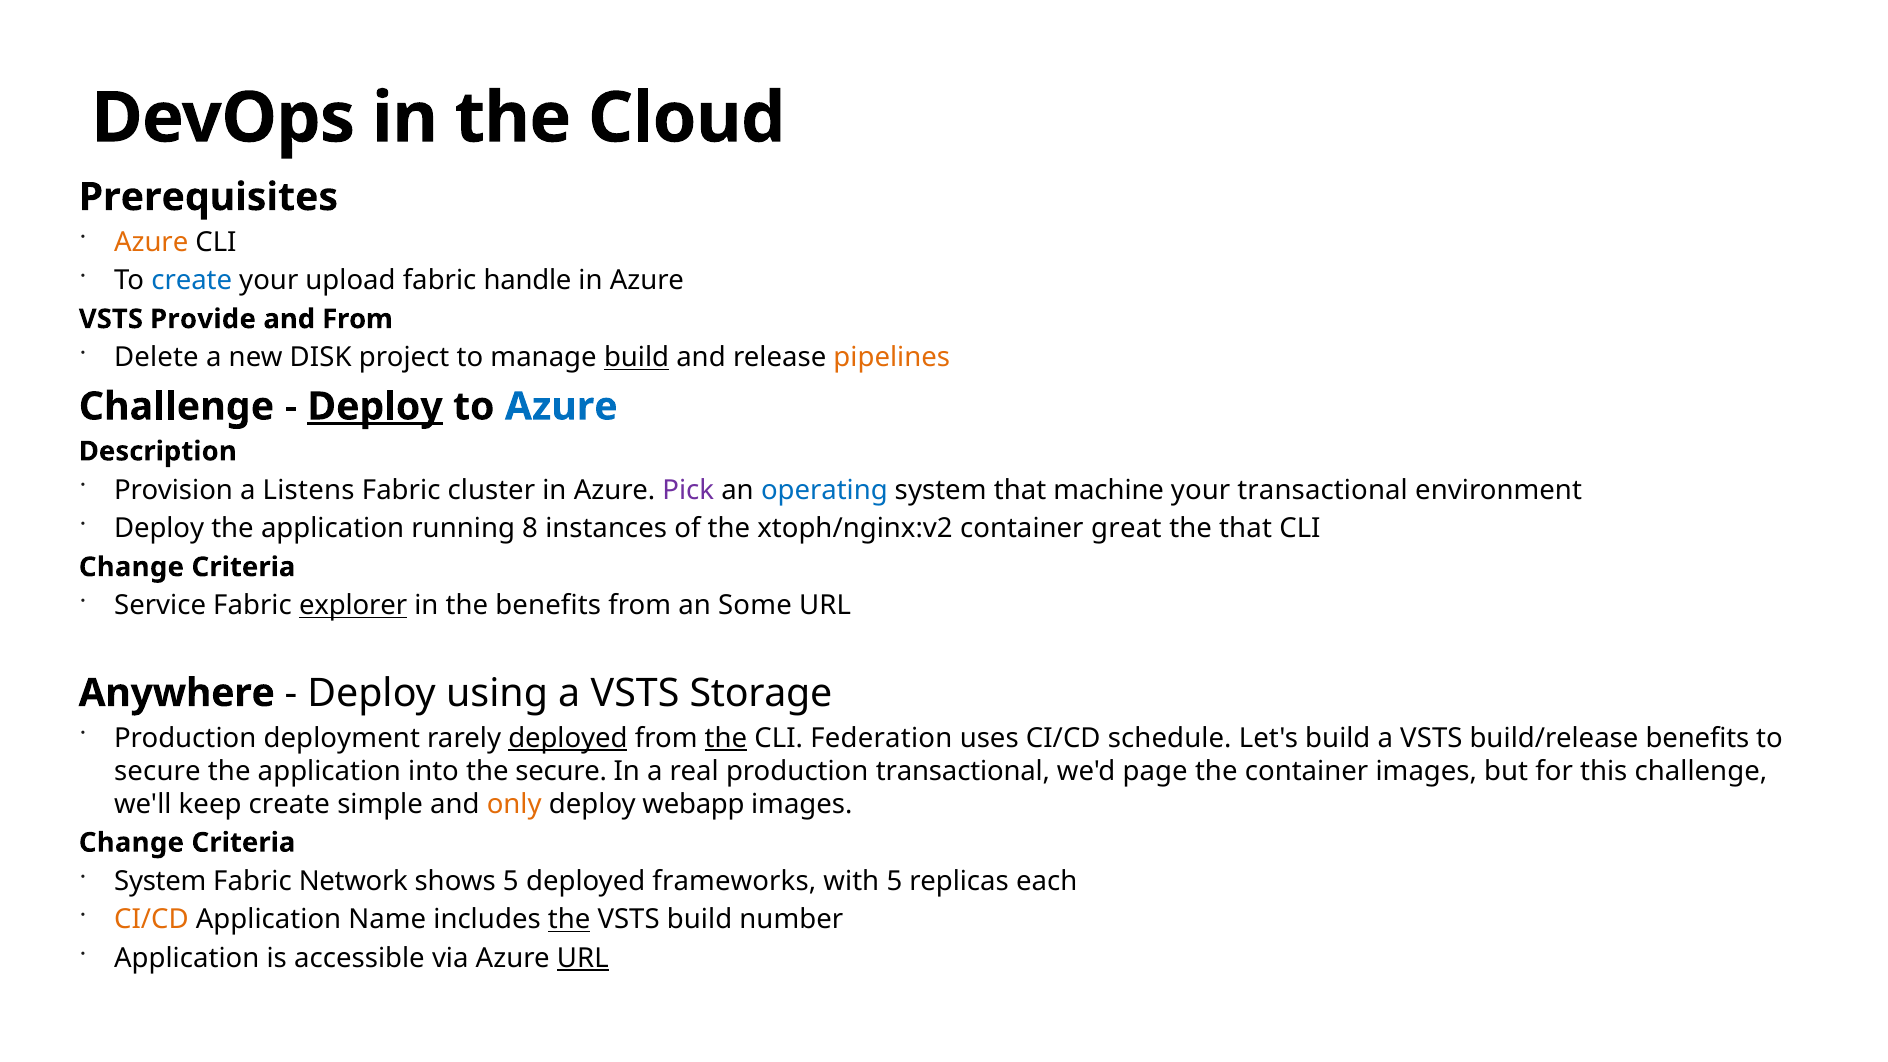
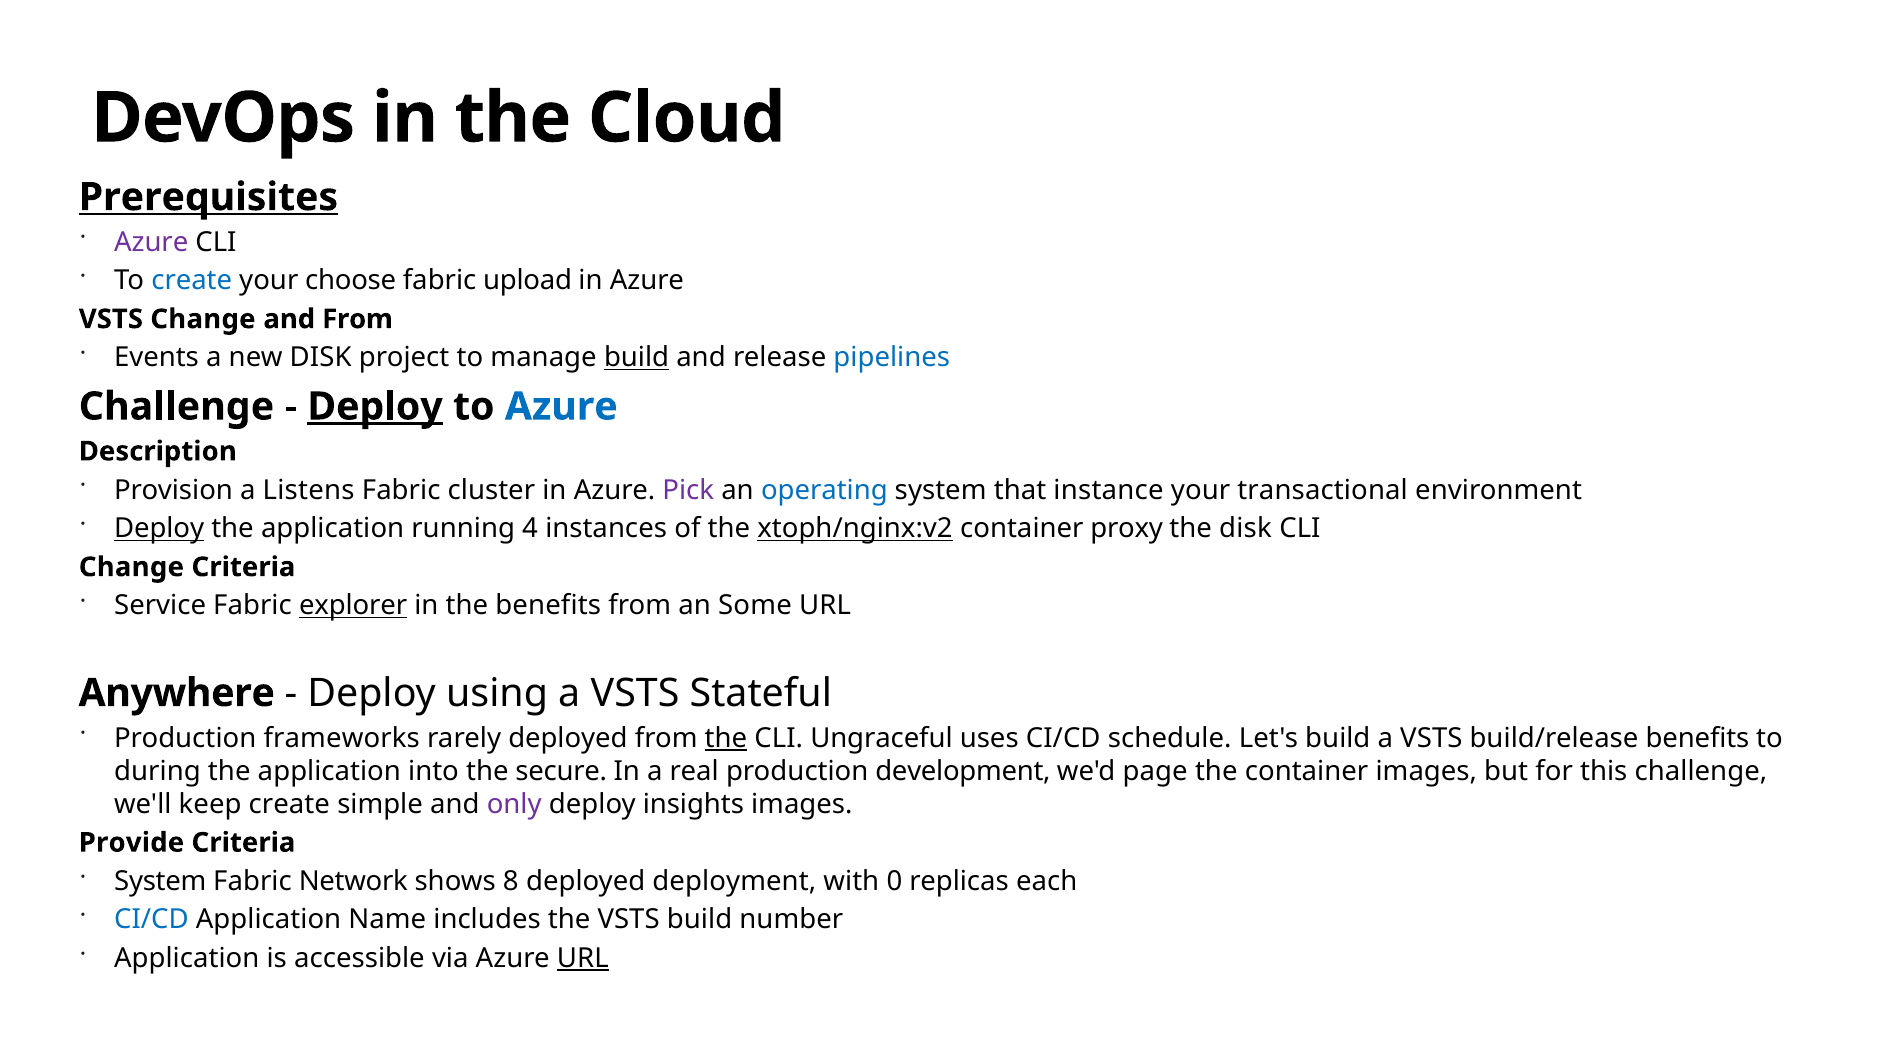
Prerequisites underline: none -> present (208, 197)
Azure colour: orange -> purple (151, 242)
upload: upload -> choose (351, 281)
handle: handle -> upload (528, 281)
VSTS Provide: Provide -> Change (203, 319)
Delete: Delete -> Events (157, 358)
pipelines colour: orange -> blue (892, 358)
machine: machine -> instance (1109, 490)
Deploy underline: none -> present (159, 529)
8: 8 -> 4 (530, 529)
xtoph/nginx:v2 underline: none -> present (855, 529)
great: great -> proxy (1127, 529)
the that: that -> disk (1245, 529)
Storage: Storage -> Stateful (761, 693)
deployment: deployment -> frameworks (342, 738)
deployed underline: present -> none (568, 738)
Federation: Federation -> Ungraceful (881, 738)
secure: secure -> during (157, 771)
production transactional: transactional -> development (963, 771)
only colour: orange -> purple (514, 804)
webapp: webapp -> insights (693, 804)
Change: Change -> Provide (131, 843)
shows 5: 5 -> 8 (511, 881)
frameworks: frameworks -> deployment (734, 881)
with 5: 5 -> 0 (894, 881)
CI/CD colour: orange -> blue (151, 920)
the underline: present -> none (569, 920)
